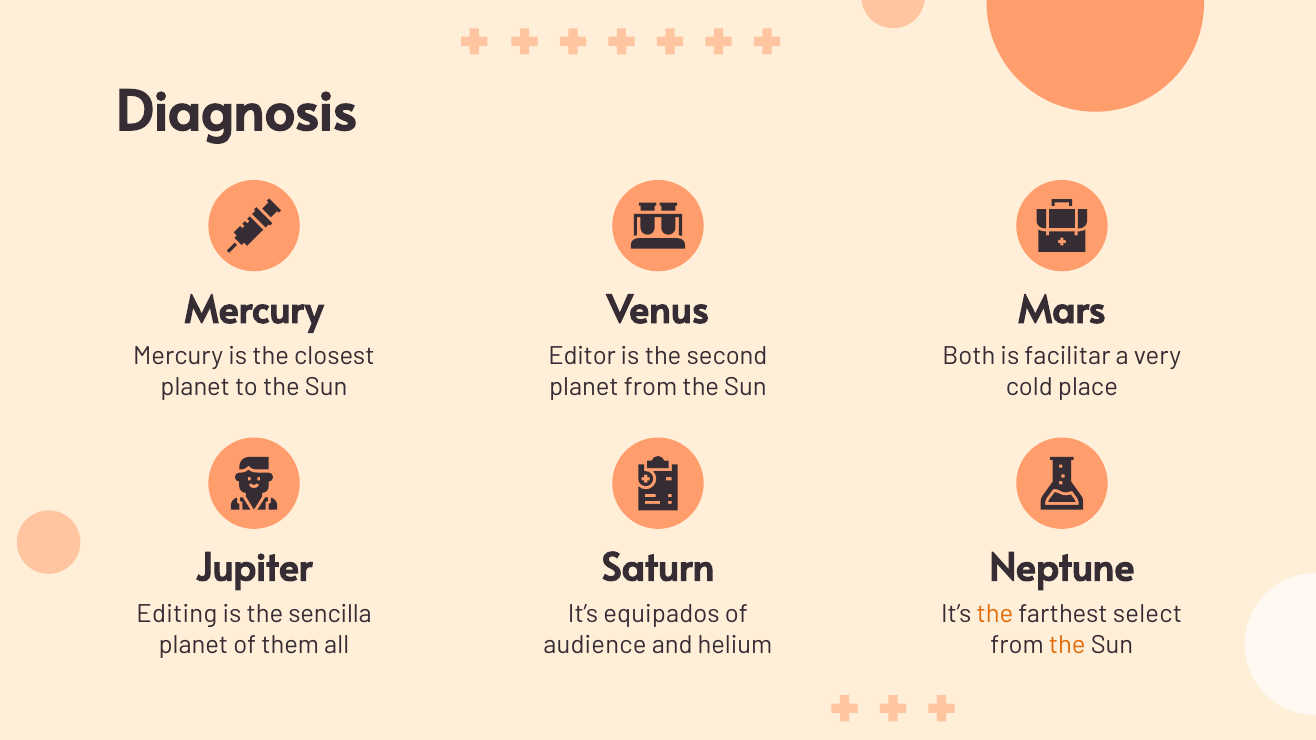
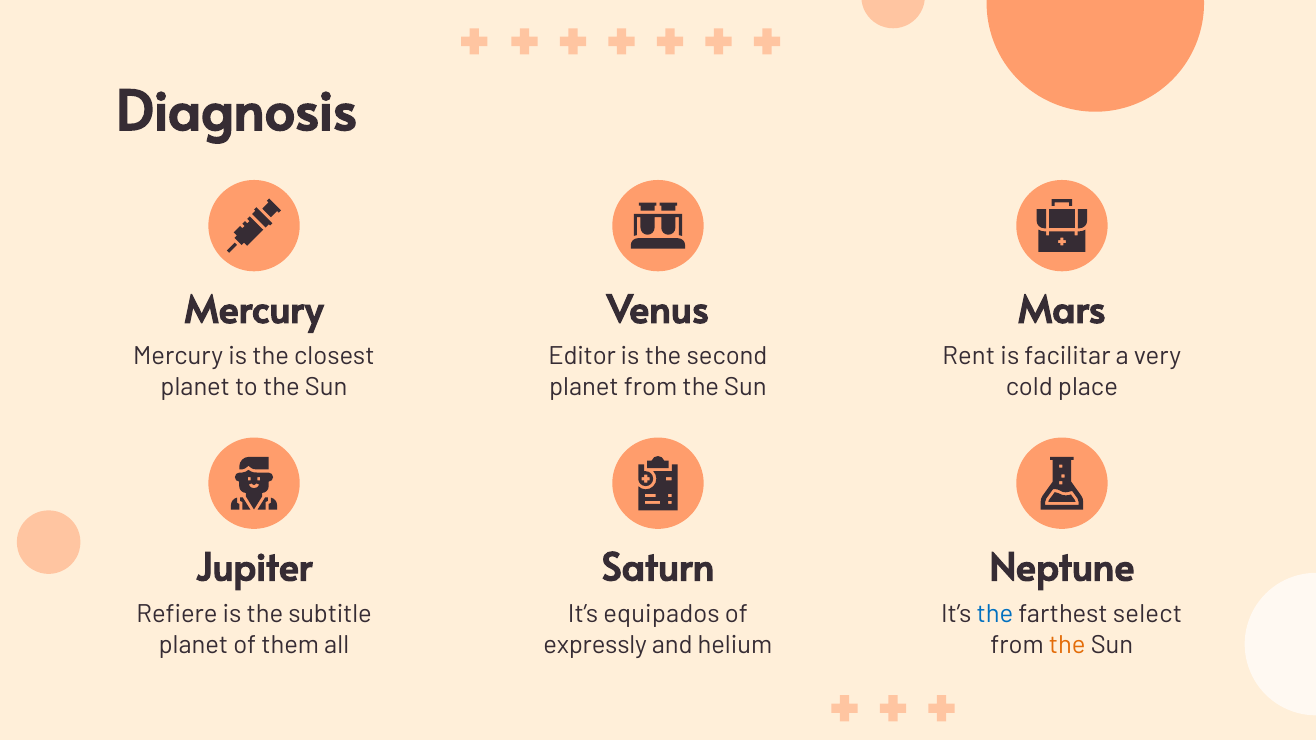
Both: Both -> Rent (969, 356)
Editing: Editing -> Refiere (177, 614)
sencilla: sencilla -> subtitle (330, 614)
the colour: orange -> blue (995, 614)
audience: audience -> expressly (595, 645)
